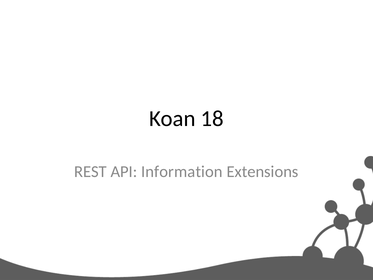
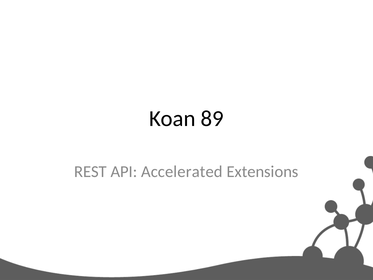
18: 18 -> 89 (212, 118)
Information: Information -> Accelerated (182, 171)
